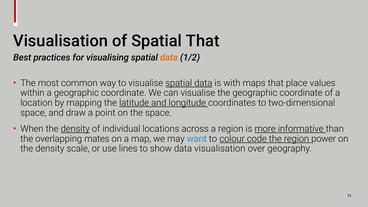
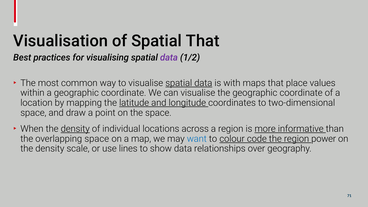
data colour: orange -> purple (169, 58)
overlapping mates: mates -> space (97, 139)
data visualisation: visualisation -> relationships (220, 149)
